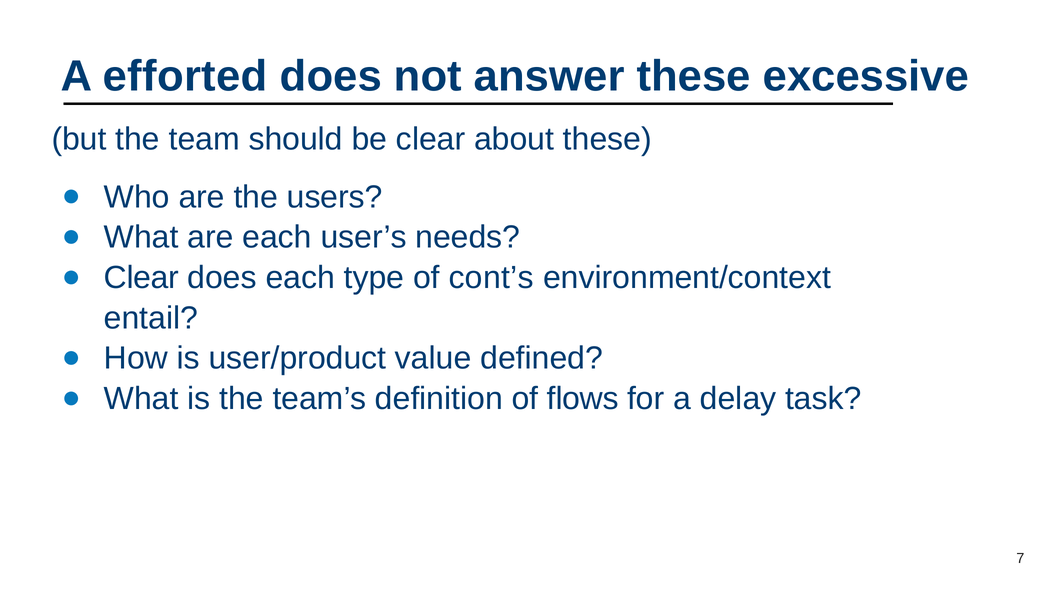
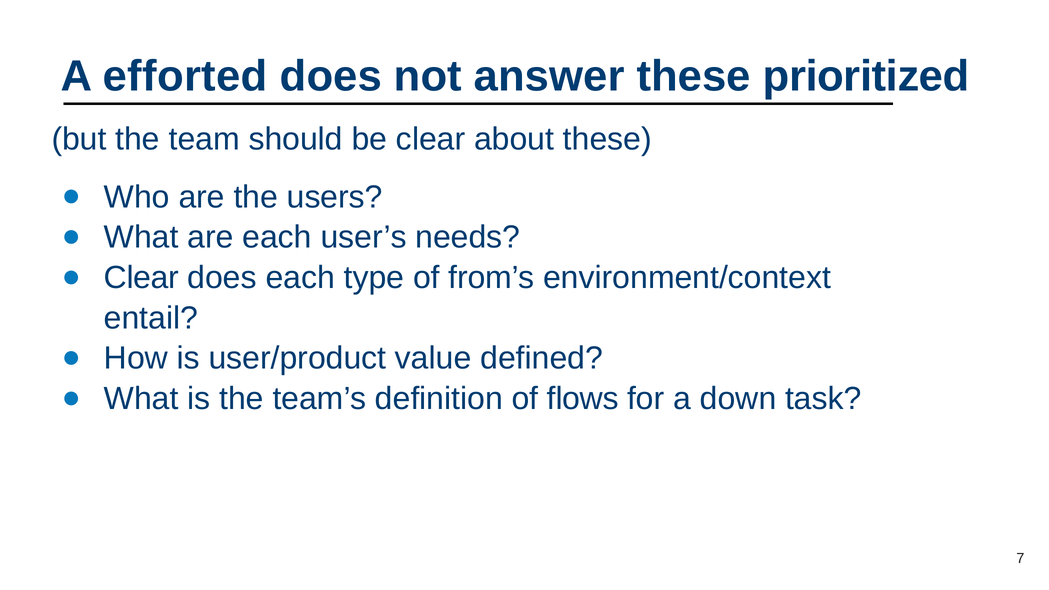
excessive: excessive -> prioritized (866, 76)
cont’s: cont’s -> from’s (491, 278)
delay: delay -> down (738, 399)
